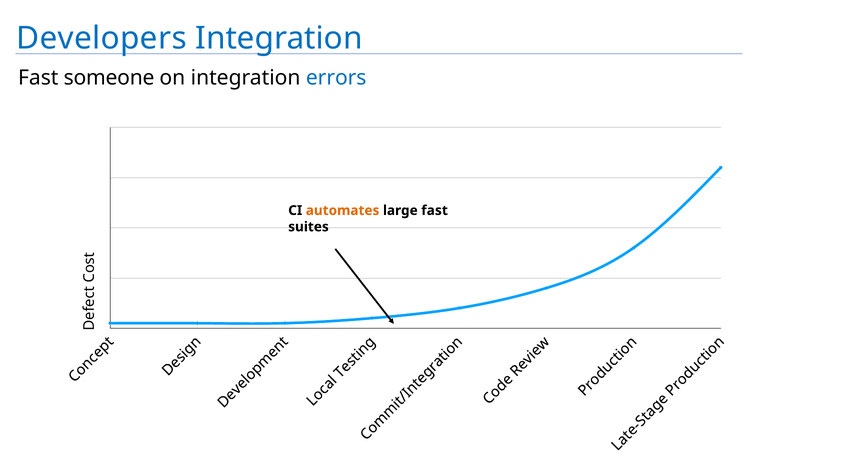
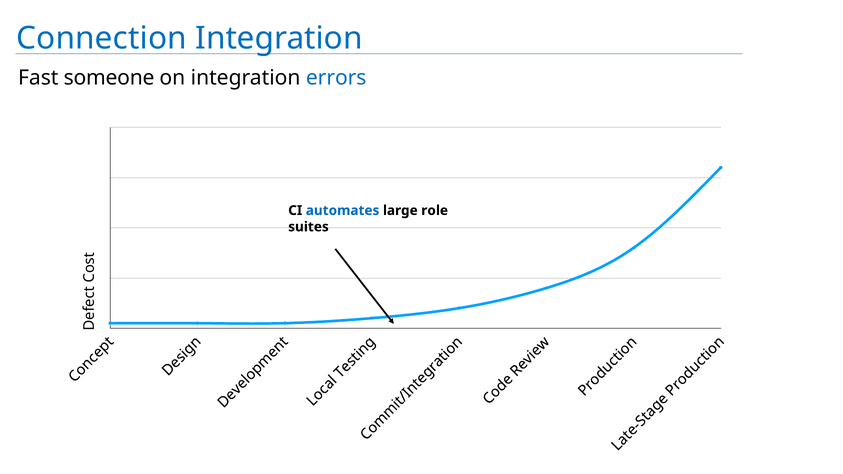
Developers: Developers -> Connection (102, 38)
automates colour: orange -> blue (343, 211)
large fast: fast -> role (435, 211)
